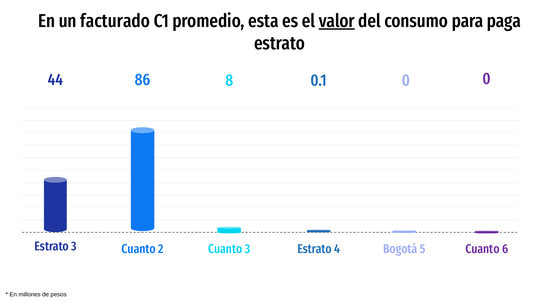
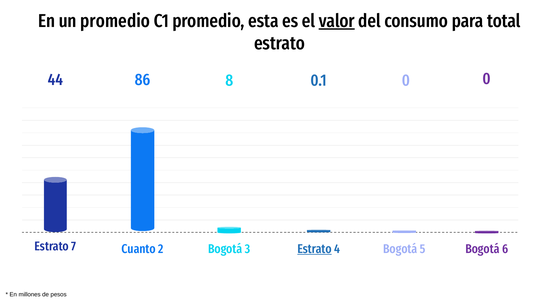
un facturado: facturado -> promedio (115, 21)
paga: paga -> total (504, 21)
Estrato 3: 3 -> 7 (74, 247)
Cuanto: Cuanto -> Bogotá (225, 249)
Estrato underline: none -> present (315, 249)
Cuanto: Cuanto -> Bogotá (482, 249)
